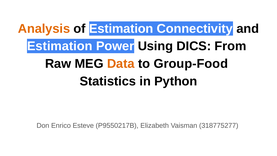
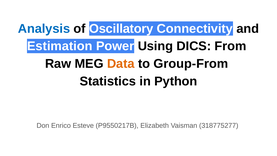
Analysis colour: orange -> blue (44, 29)
of Estimation: Estimation -> Oscillatory (121, 29)
Group-Food: Group-Food -> Group-From (191, 64)
